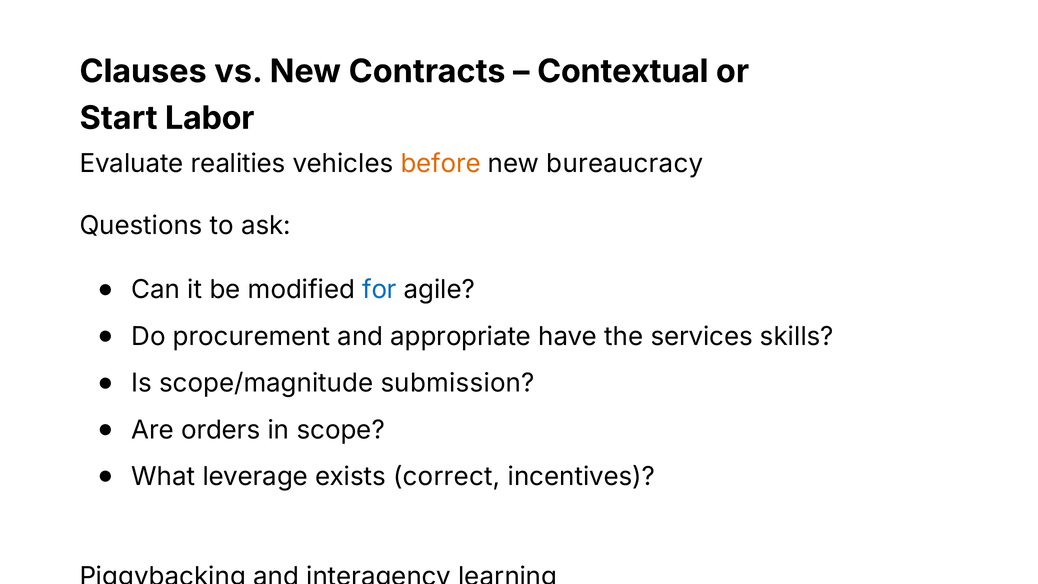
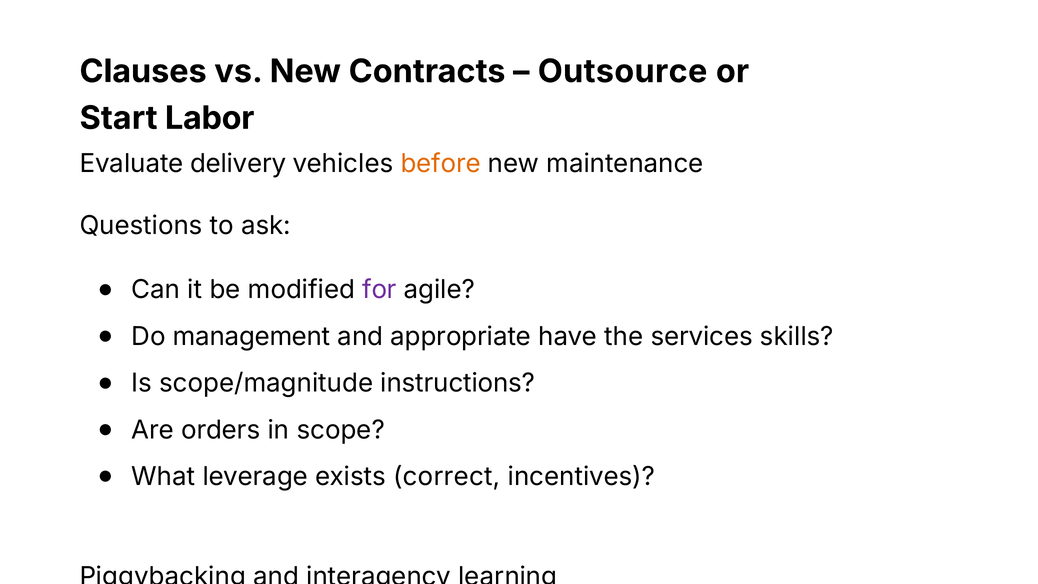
Contextual: Contextual -> Outsource (623, 71)
realities: realities -> delivery (238, 164)
bureaucracy: bureaucracy -> maintenance (625, 164)
for colour: blue -> purple (380, 290)
procurement: procurement -> management (252, 337)
submission: submission -> instructions (458, 383)
